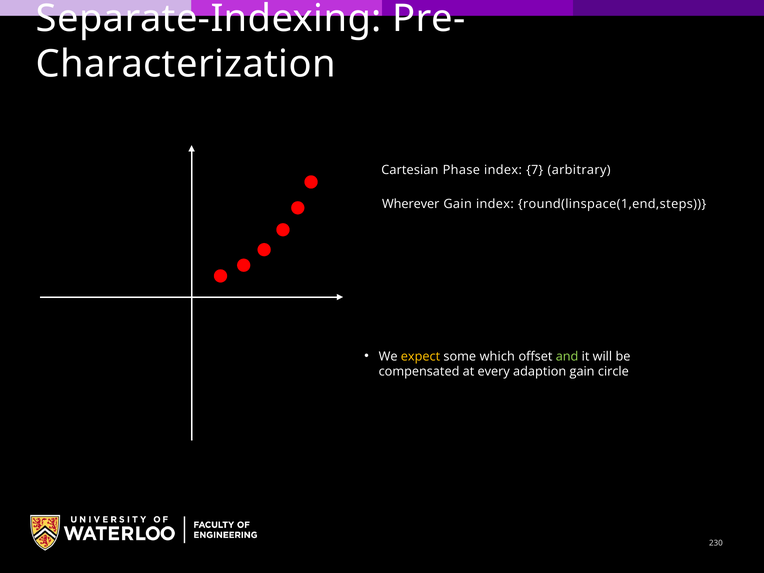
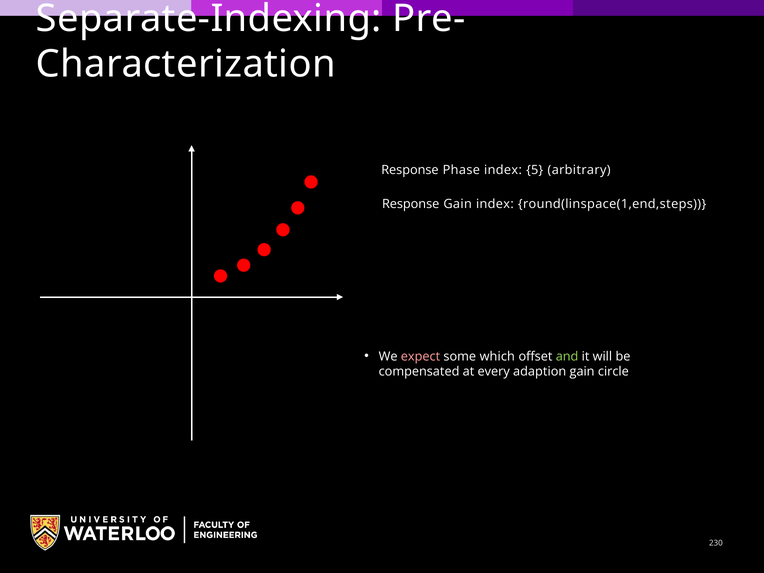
Cartesian: Cartesian -> Response (410, 170)
7: 7 -> 5 (535, 170)
Wherever: Wherever -> Response (411, 204)
expect colour: yellow -> pink (421, 356)
